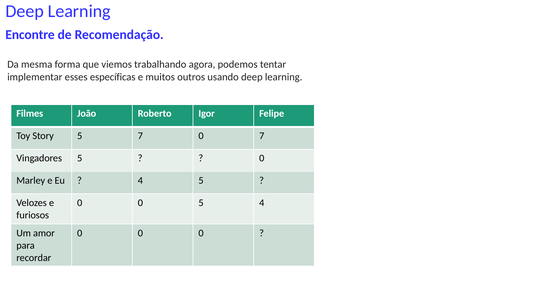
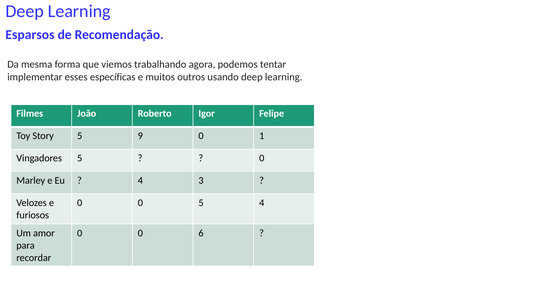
Encontre: Encontre -> Esparsos (30, 35)
5 7: 7 -> 9 (140, 136)
0 7: 7 -> 1 (262, 136)
4 5: 5 -> 3 (201, 180)
0 0 0: 0 -> 6 (201, 233)
